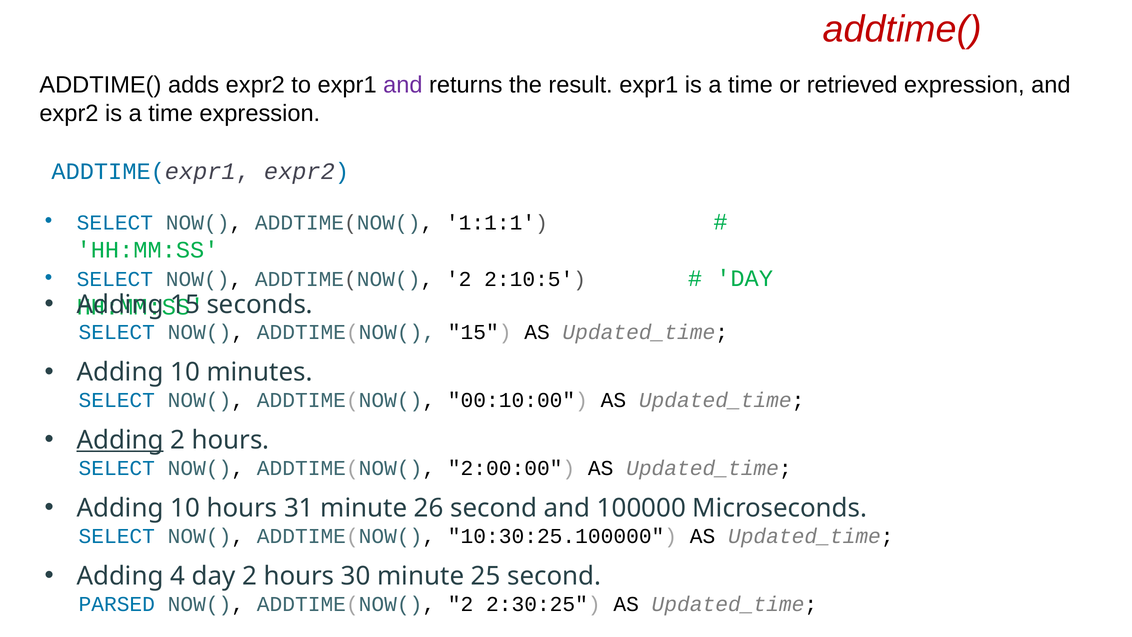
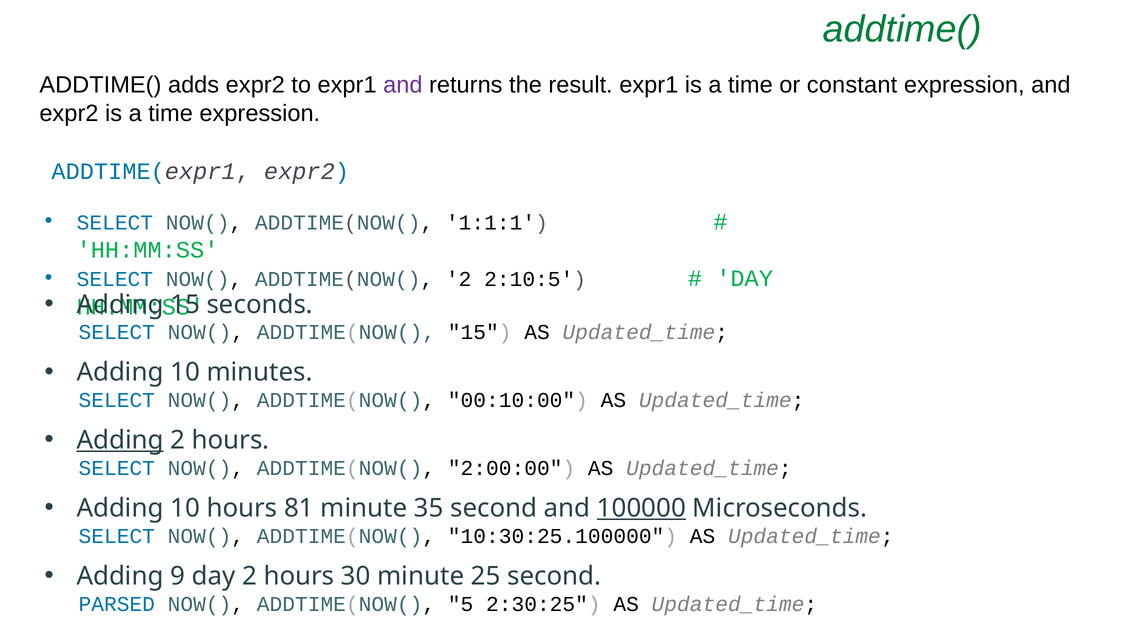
addtime( colour: red -> green (902, 29)
retrieved: retrieved -> constant (852, 85)
31: 31 -> 81 (299, 508)
26: 26 -> 35 (429, 508)
100000 underline: none -> present (641, 508)
4: 4 -> 9 (178, 576)
2: 2 -> 5 (461, 604)
